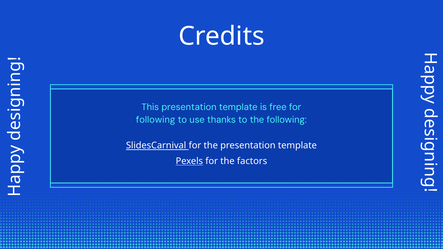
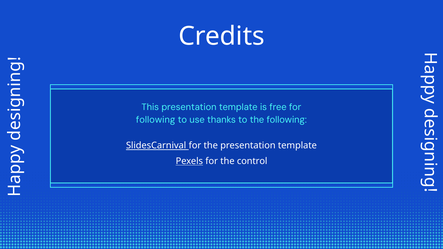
factors: factors -> control (252, 161)
